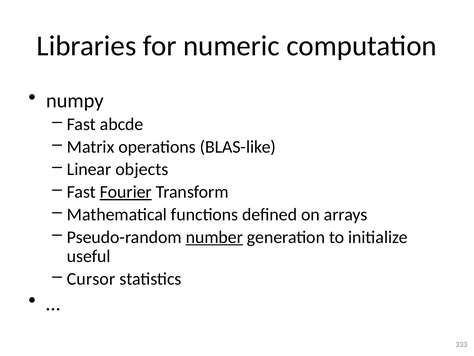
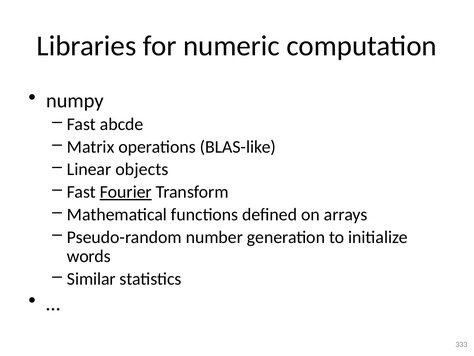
number underline: present -> none (214, 237)
useful: useful -> words (89, 256)
Cursor: Cursor -> Similar (91, 279)
